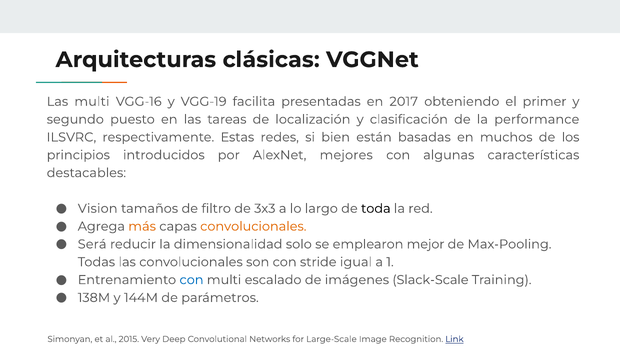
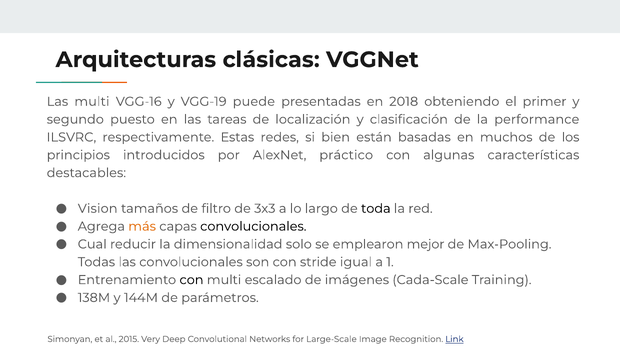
facilita: facilita -> puede (254, 101)
2017: 2017 -> 2018 (404, 101)
mejores: mejores -> práctico (346, 155)
convolucionales colour: orange -> black (253, 226)
Será: Será -> Cual (92, 244)
con colour: blue -> black (191, 280)
Slack-Scale: Slack-Scale -> Cada-Scale (430, 280)
